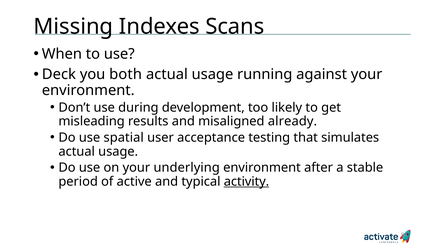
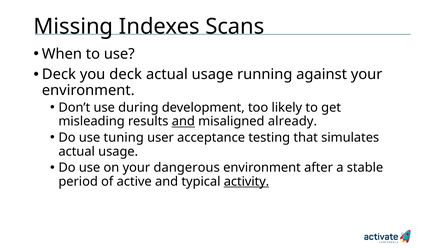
you both: both -> deck (126, 74)
and underline: none -> present (183, 121)
spatial: spatial -> tuning (124, 138)
underlying: underlying -> dangerous (187, 168)
